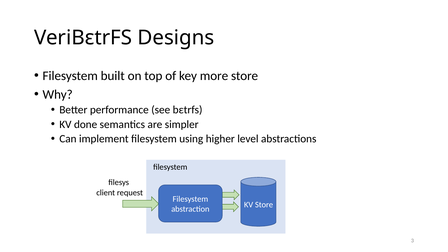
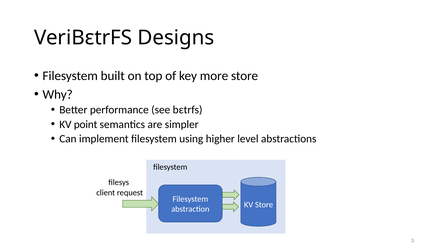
done: done -> point (86, 124)
